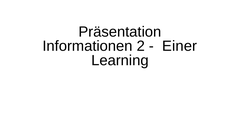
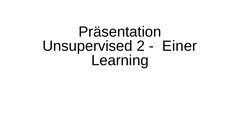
Informationen: Informationen -> Unsupervised (88, 46)
